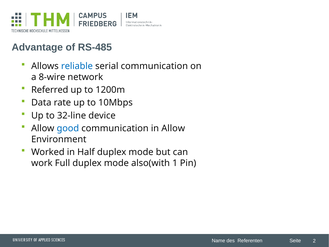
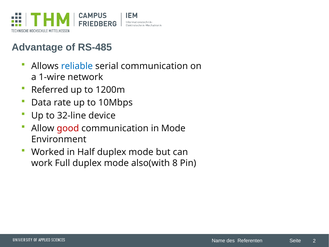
8-wire: 8-wire -> 1-wire (52, 77)
good colour: blue -> red (68, 128)
in Allow: Allow -> Mode (173, 128)
1: 1 -> 8 (175, 163)
